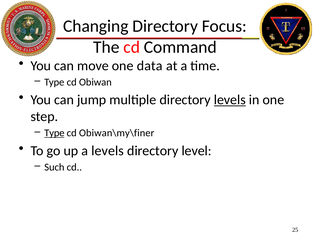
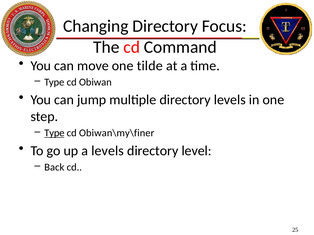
data: data -> tilde (150, 66)
levels underline: present -> none (230, 100)
Such: Such -> Back (54, 167)
